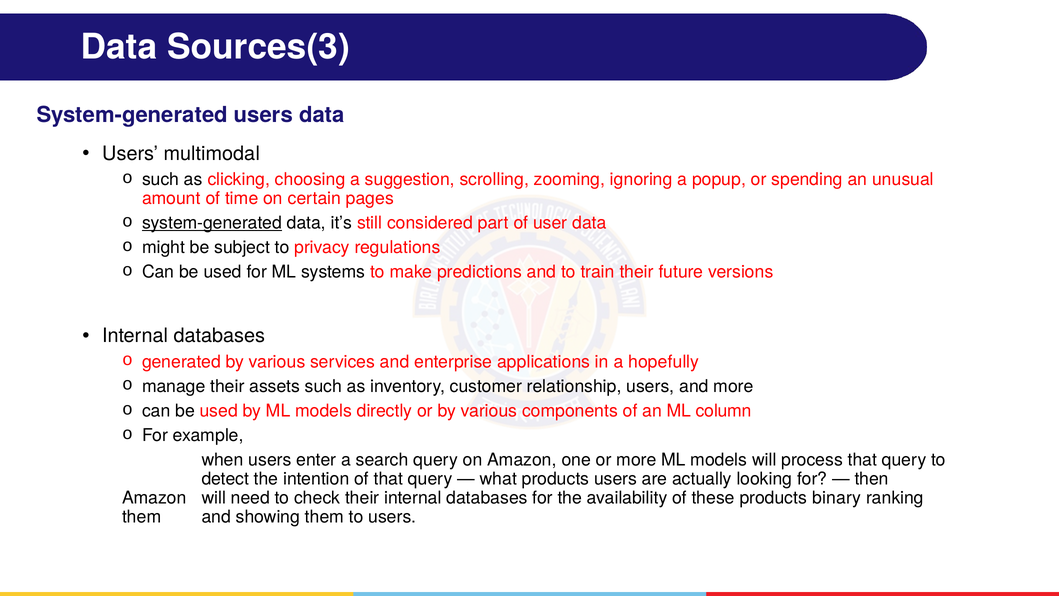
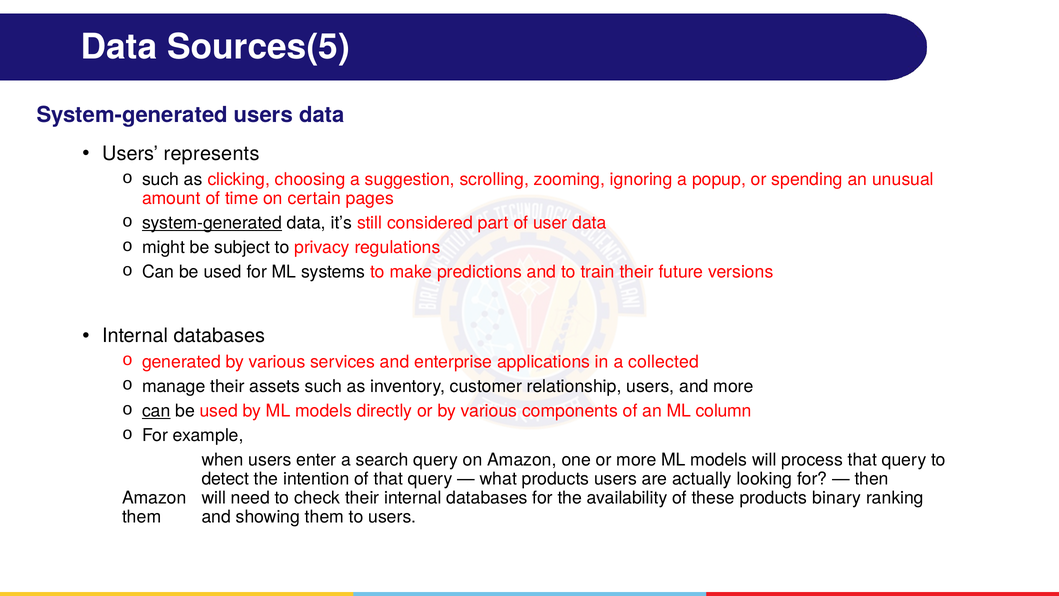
Sources(3: Sources(3 -> Sources(5 (259, 47)
multimodal: multimodal -> represents (212, 154)
hopefully: hopefully -> collected (664, 362)
can underline: none -> present (156, 411)
